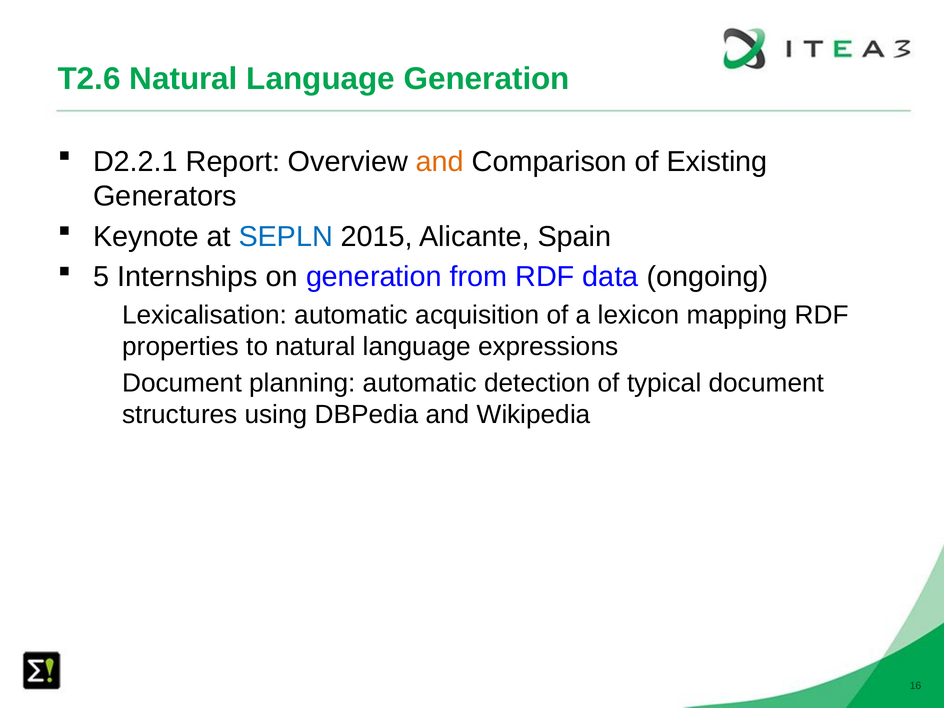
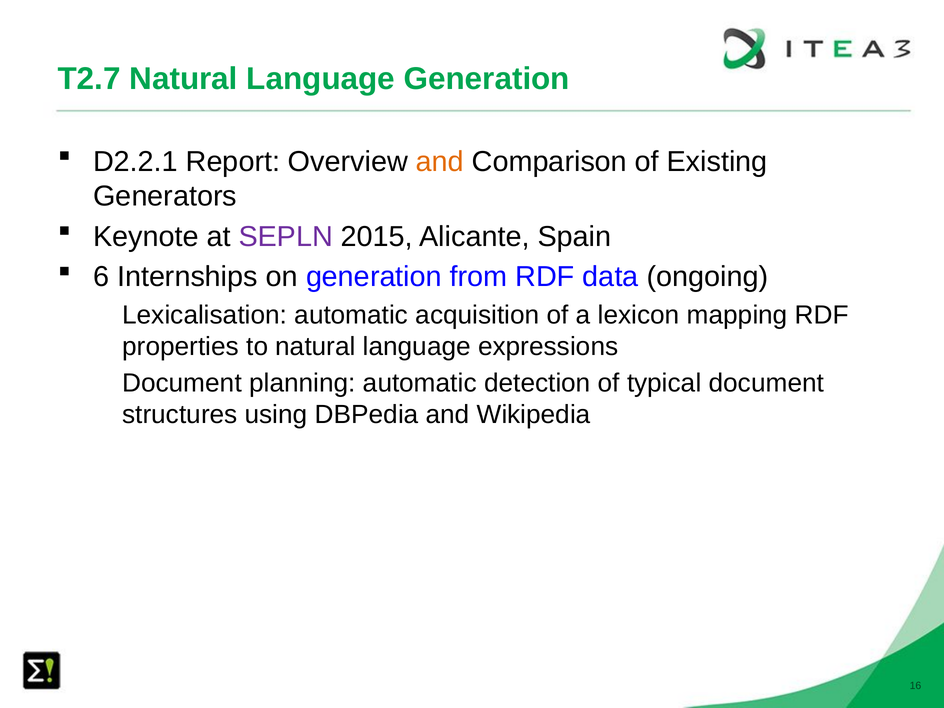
T2.6: T2.6 -> T2.7 (89, 79)
SEPLN colour: blue -> purple (286, 237)
5: 5 -> 6 (101, 277)
